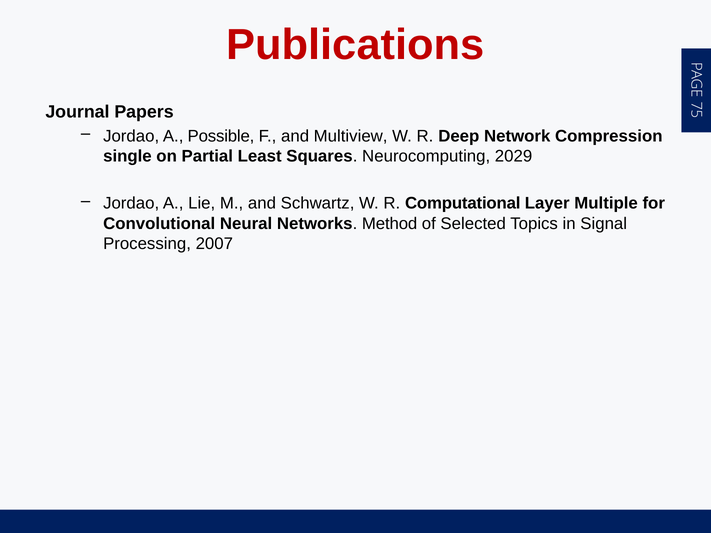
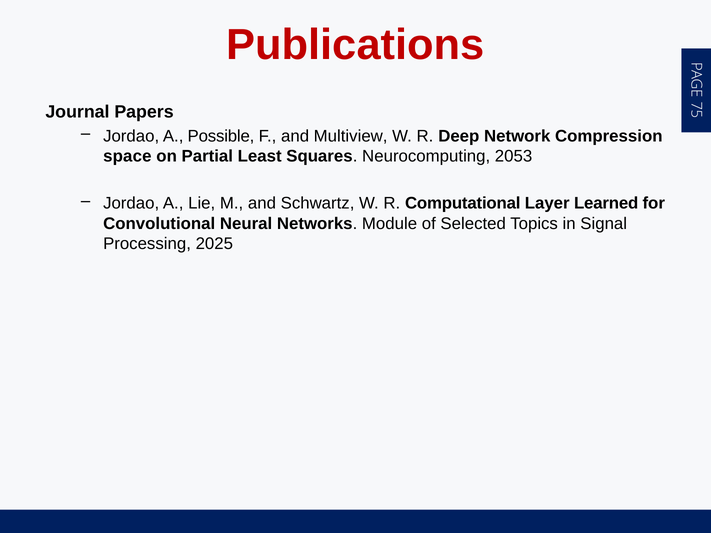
single: single -> space (127, 156)
2029: 2029 -> 2053 (514, 156)
Multiple: Multiple -> Learned (606, 203)
Method: Method -> Module (390, 224)
2007: 2007 -> 2025 (214, 244)
